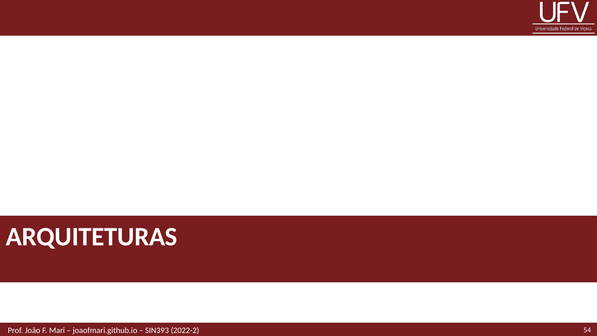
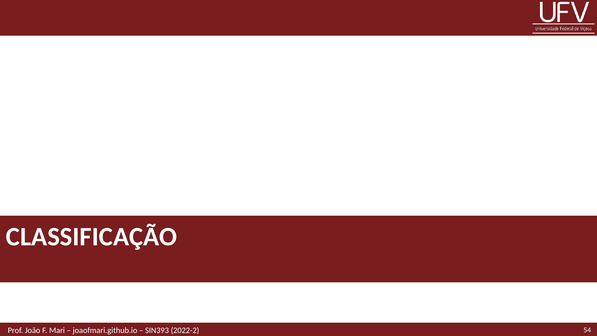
ARQUITETURAS: ARQUITETURAS -> CLASSIFICAÇÃO (92, 237)
